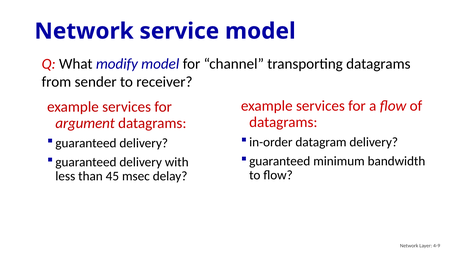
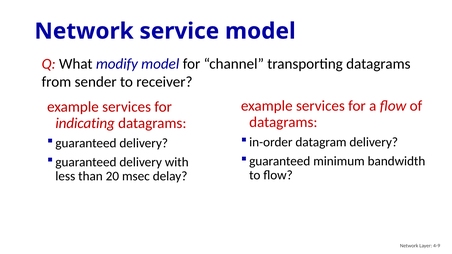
argument: argument -> indicating (85, 123)
45: 45 -> 20 (112, 176)
